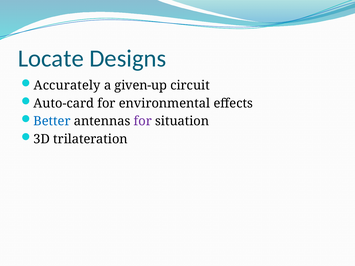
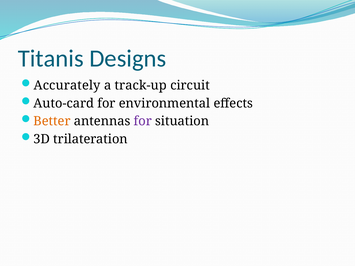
Locate: Locate -> Titanis (51, 59)
given-up: given-up -> track-up (141, 85)
Better colour: blue -> orange (52, 121)
